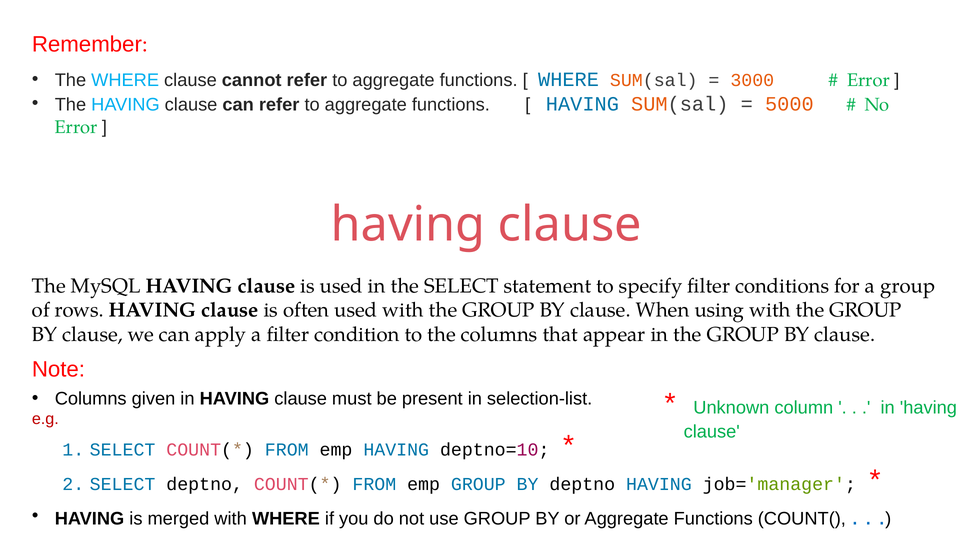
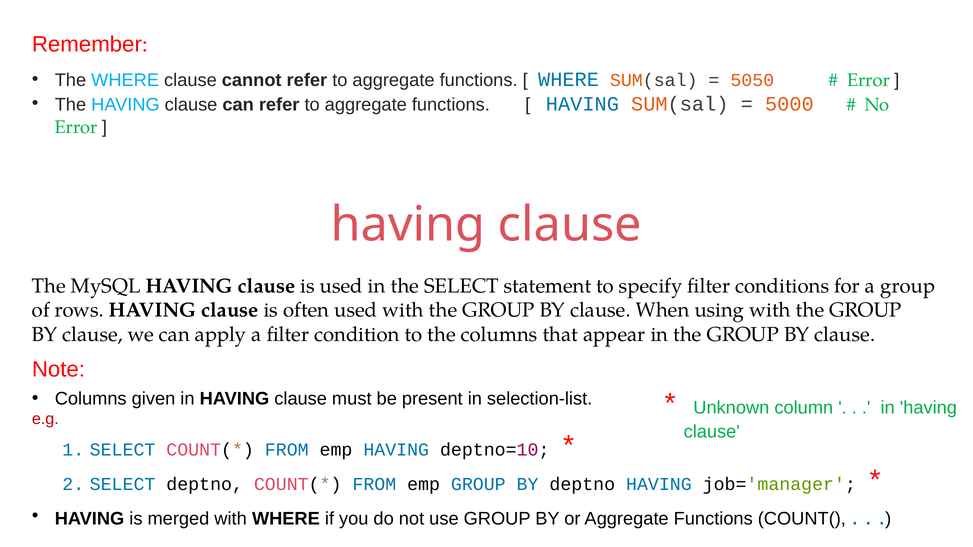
3000: 3000 -> 5050 (752, 80)
